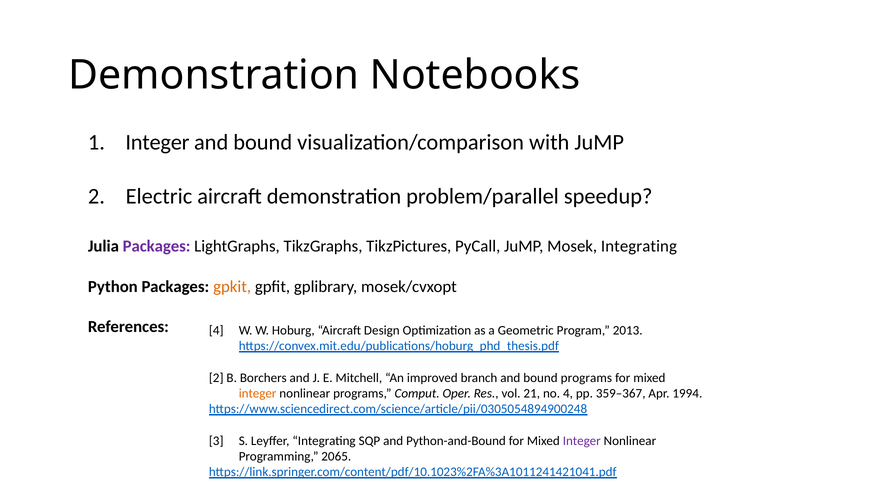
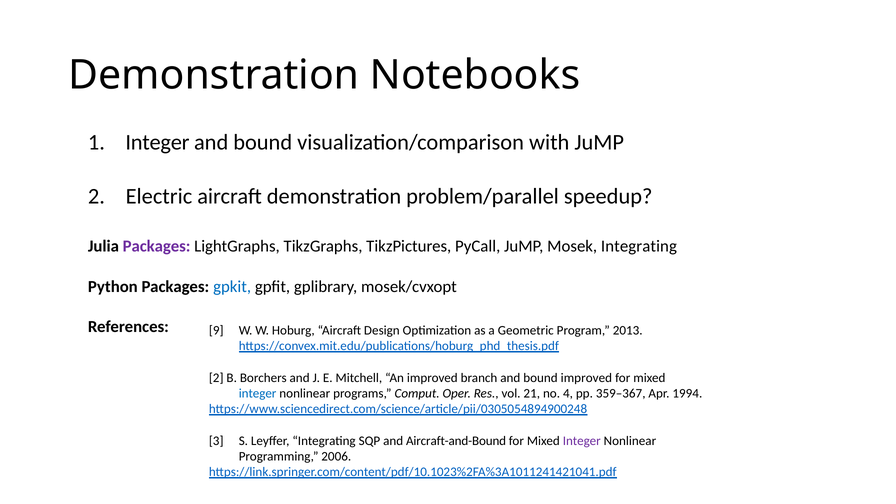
gpkit colour: orange -> blue (232, 287)
References 4: 4 -> 9 (216, 330)
bound programs: programs -> improved (586, 378)
integer colour: orange -> blue (258, 393)
Python-and-Bound: Python-and-Bound -> Aircraft-and-Bound (456, 441)
2065: 2065 -> 2006 (336, 456)
